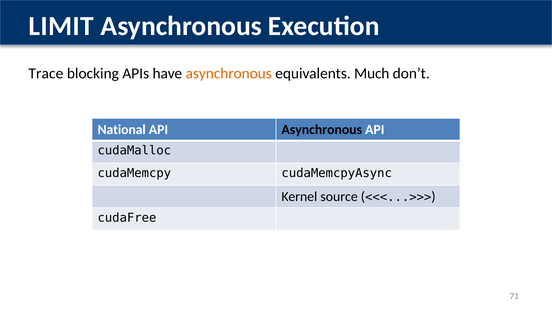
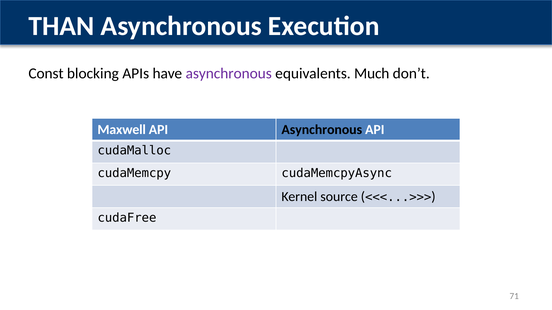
LIMIT: LIMIT -> THAN (61, 26)
Trace: Trace -> Const (46, 74)
asynchronous colour: orange -> purple (229, 74)
National: National -> Maxwell (122, 130)
